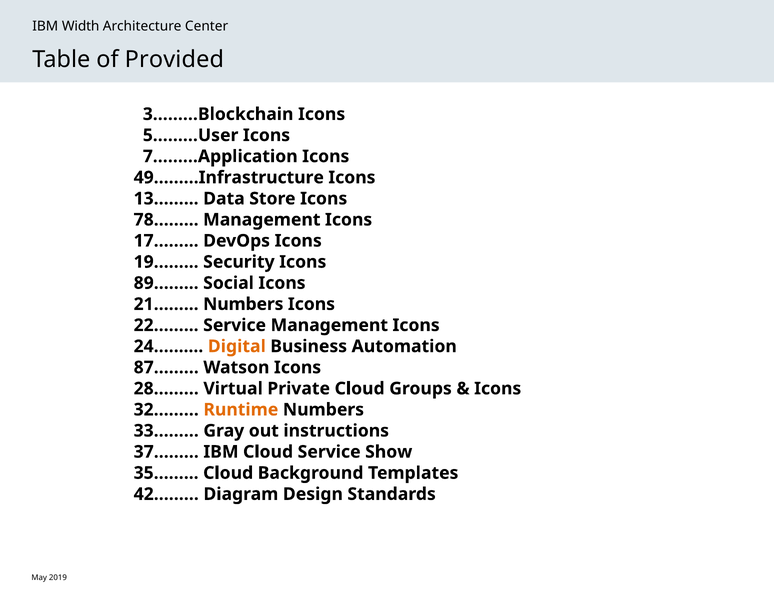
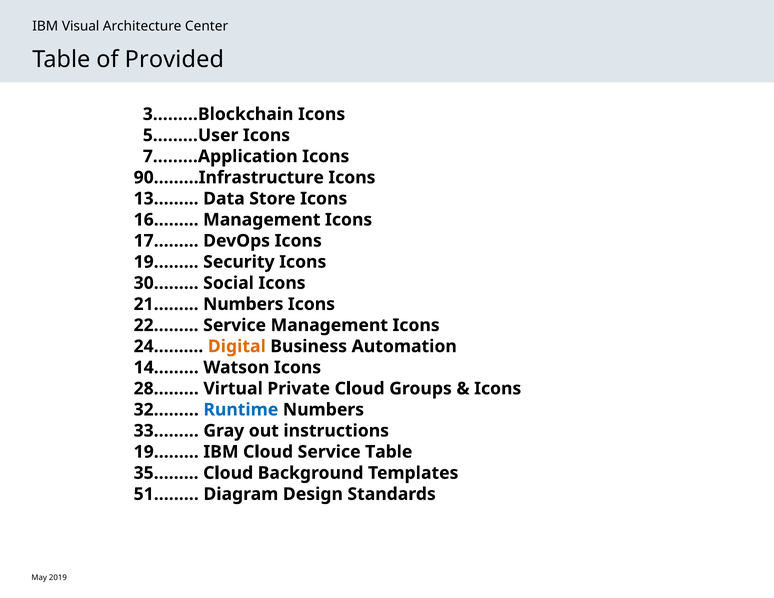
Width: Width -> Visual (81, 26)
49………Infrastructure: 49………Infrastructure -> 90………Infrastructure (229, 178)
78……: 78…… -> 16…… (166, 220)
89……: 89…… -> 30…… (166, 283)
87………: 87……… -> 14……… (166, 368)
Runtime colour: orange -> blue (241, 410)
37………: 37……… -> 19……… (166, 452)
Service Show: Show -> Table (389, 452)
42………: 42……… -> 51……… (166, 494)
